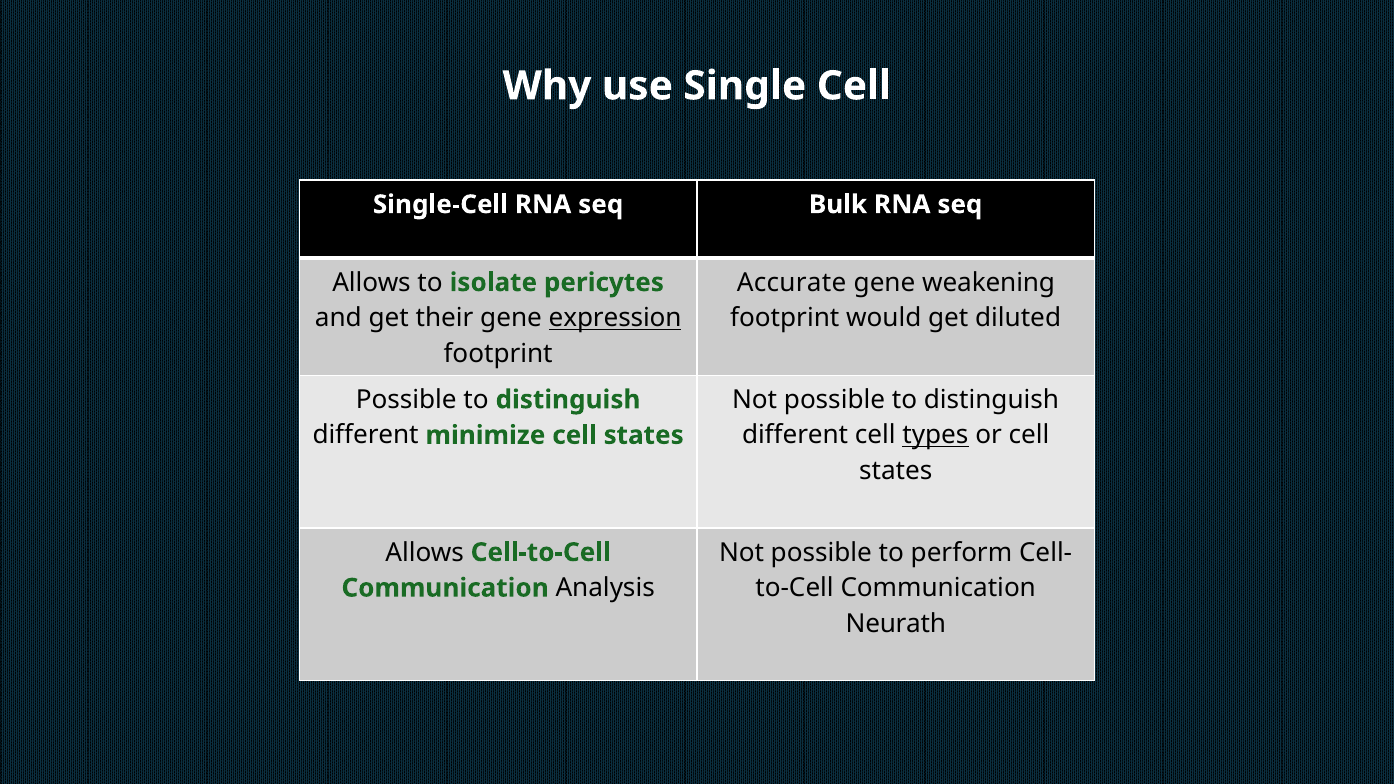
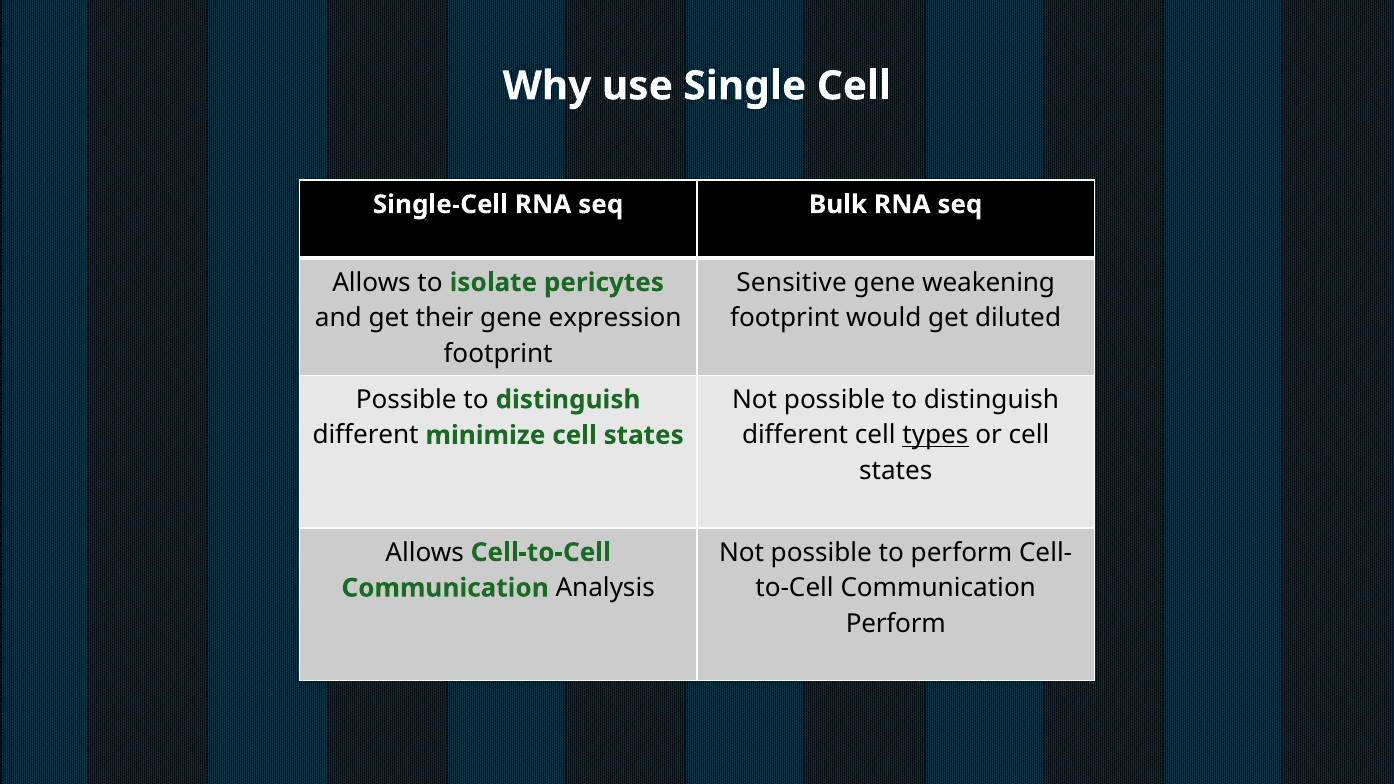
Accurate: Accurate -> Sensitive (792, 283)
expression underline: present -> none (615, 318)
Neurath: Neurath -> Perform (896, 624)
